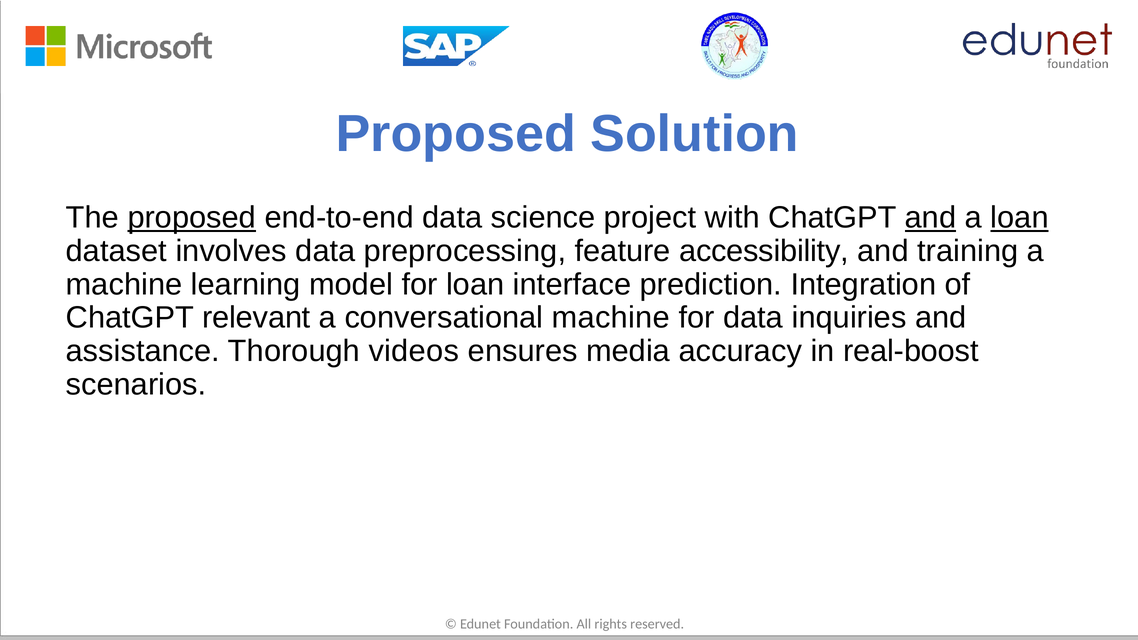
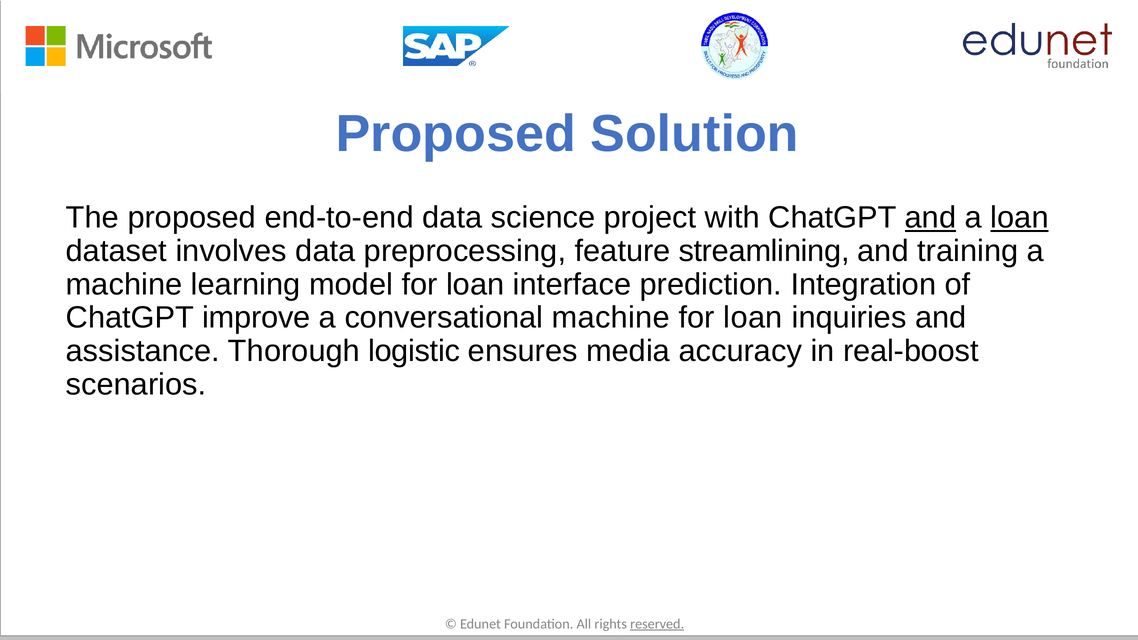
proposed underline: present -> none (192, 218)
accessibility: accessibility -> streamlining (764, 251)
relevant: relevant -> improve (256, 318)
data: data -> loan (753, 318)
videos: videos -> logistic (414, 351)
reserved underline: none -> present (657, 624)
